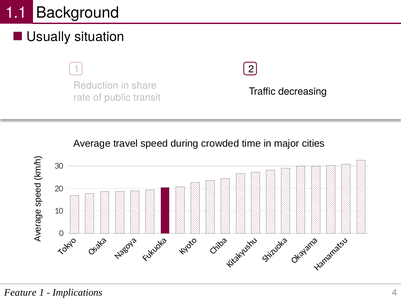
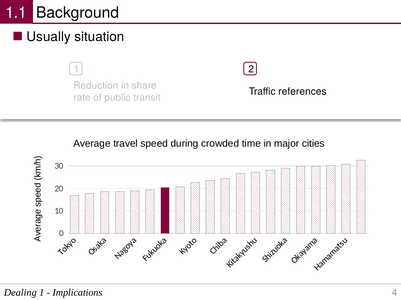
decreasing: decreasing -> references (302, 92)
Feature: Feature -> Dealing (20, 293)
